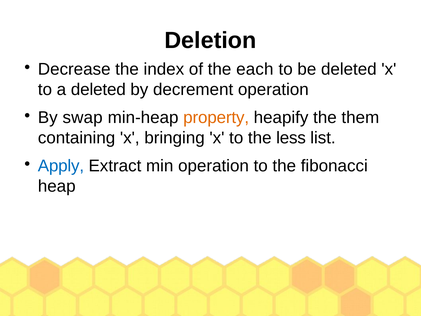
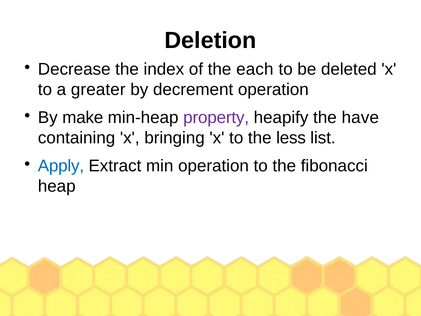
a deleted: deleted -> greater (98, 90)
swap: swap -> make (83, 118)
property colour: orange -> purple (216, 118)
them: them -> have (360, 118)
